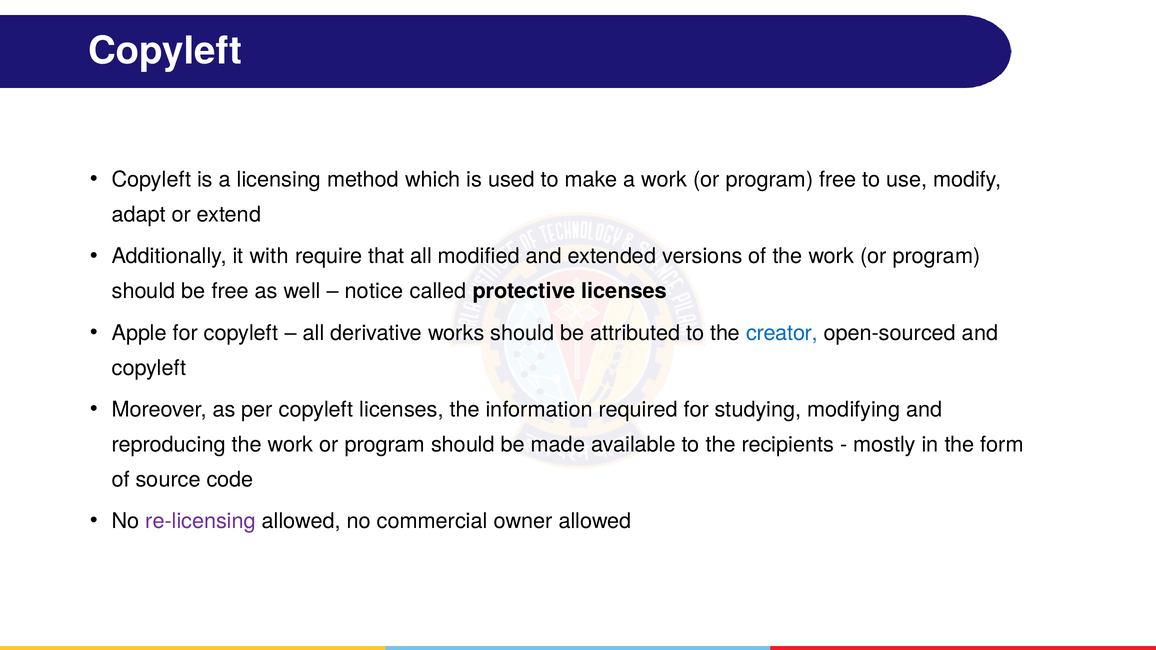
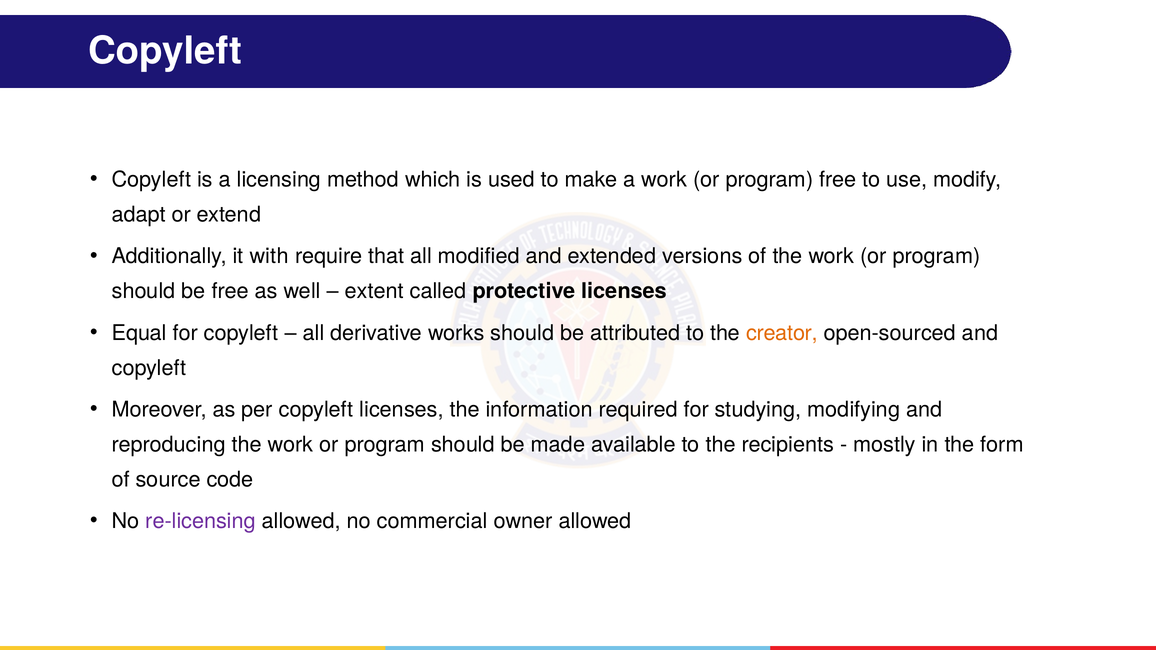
notice: notice -> extent (374, 291)
Apple: Apple -> Equal (139, 333)
creator colour: blue -> orange (782, 333)
